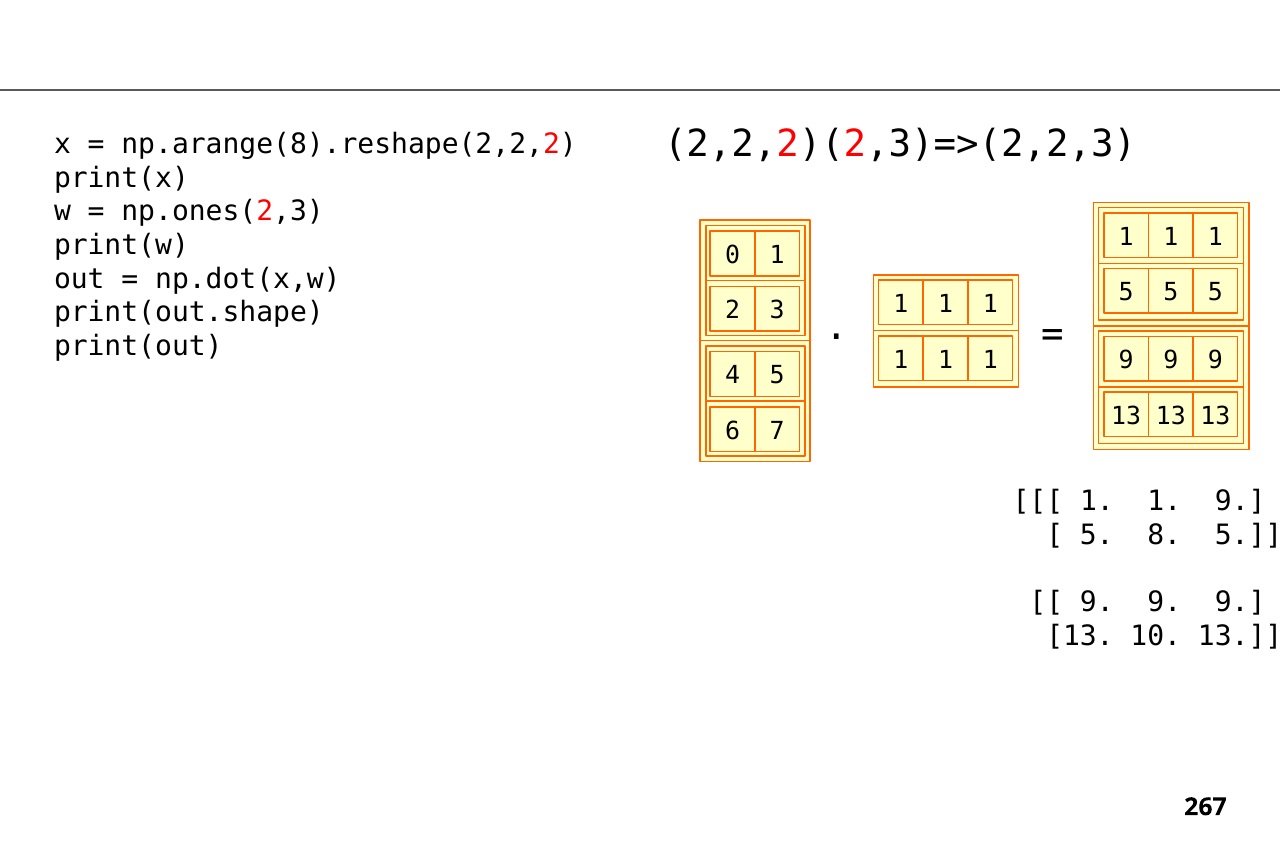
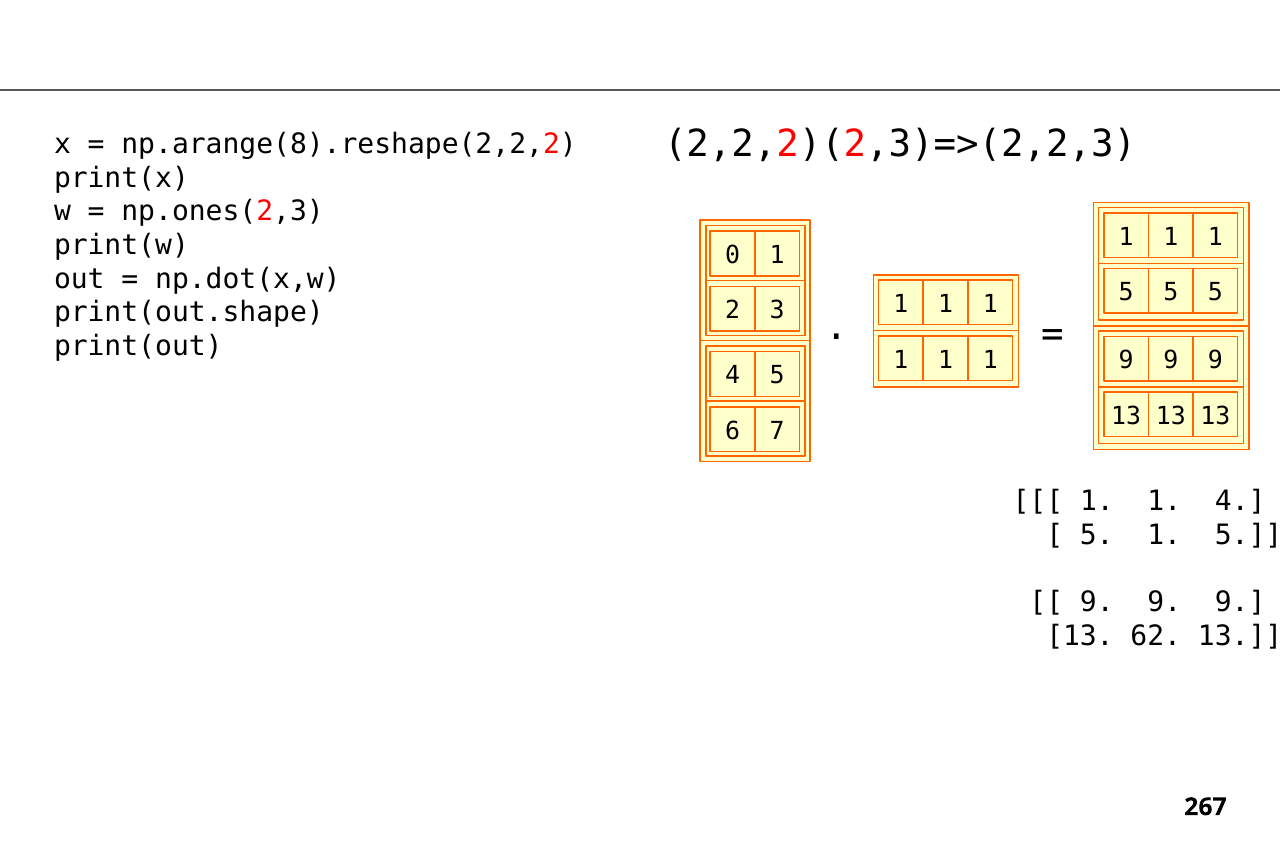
1 9: 9 -> 4 (1240, 501)
5 8: 8 -> 1 (1164, 535)
10: 10 -> 62 (1156, 636)
